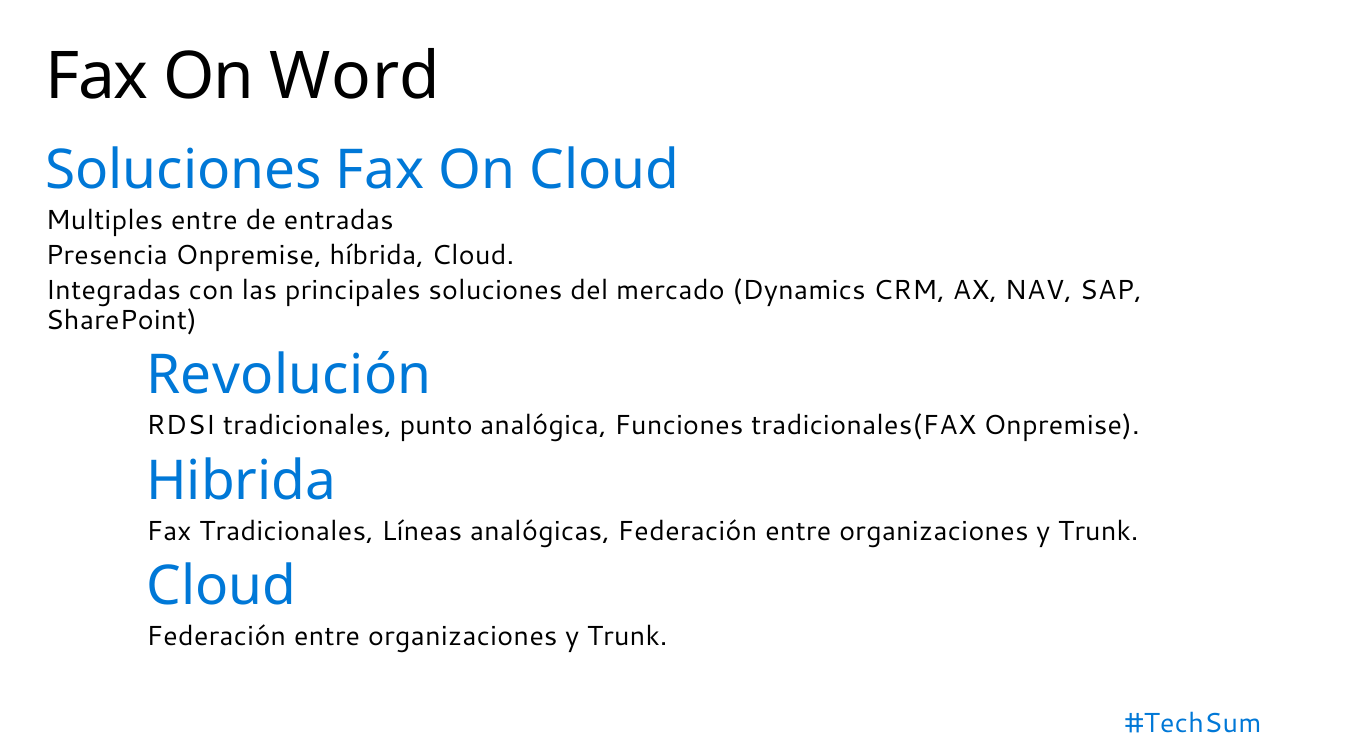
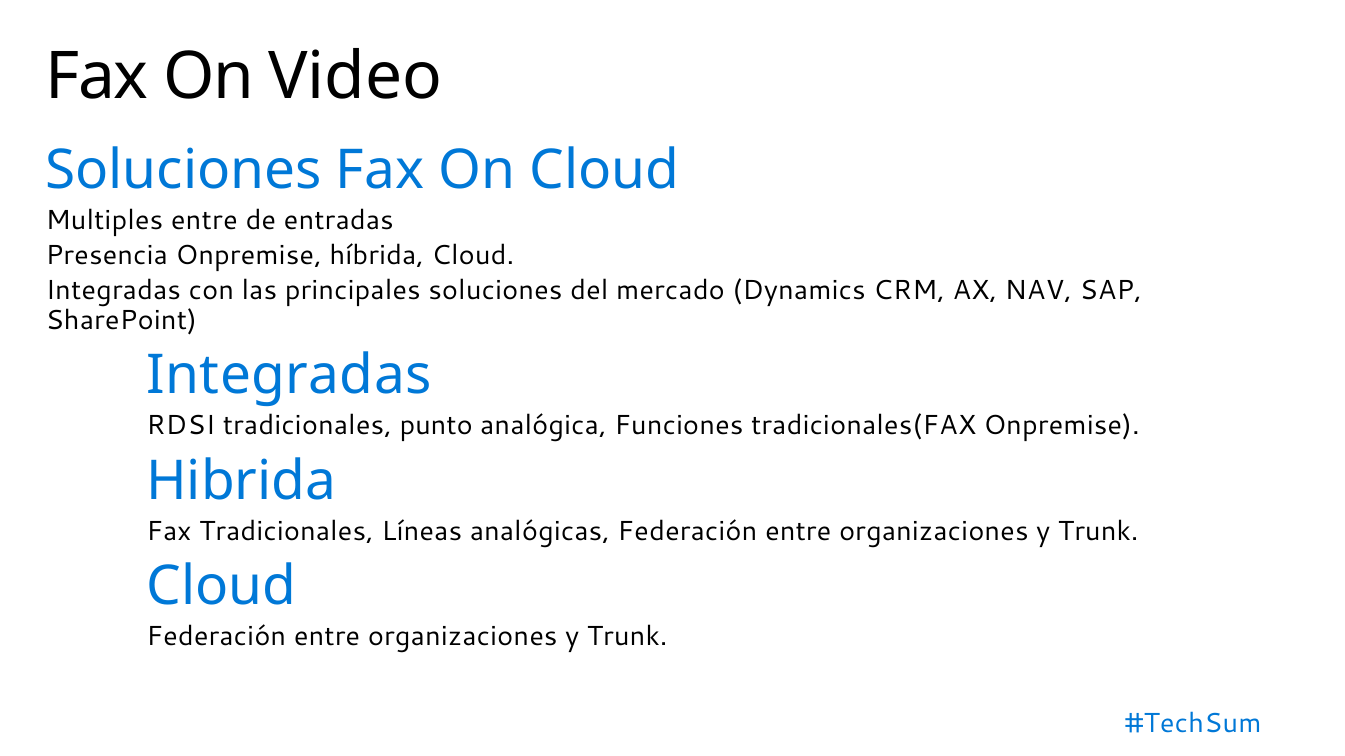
Word: Word -> Video (355, 77)
Revolución: Revolución -> Integradas (289, 376)
